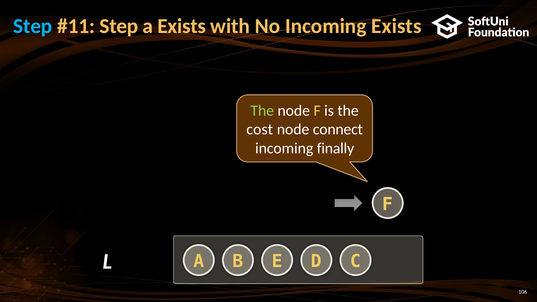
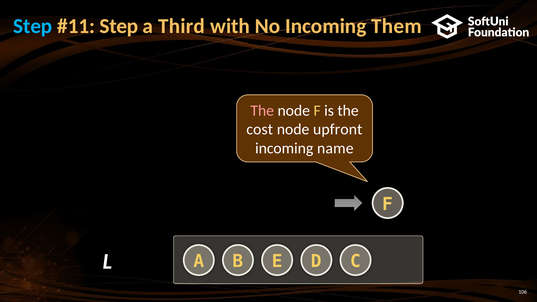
a Exists: Exists -> Third (182, 26)
Incoming Exists: Exists -> Them (396, 26)
The colour: light green -> pink (262, 111)
connect: connect -> upfront (338, 130)
finally: finally -> name (335, 148)
